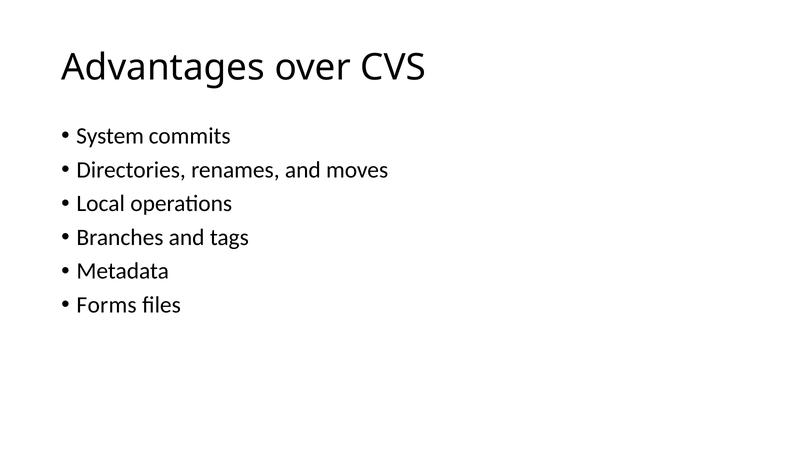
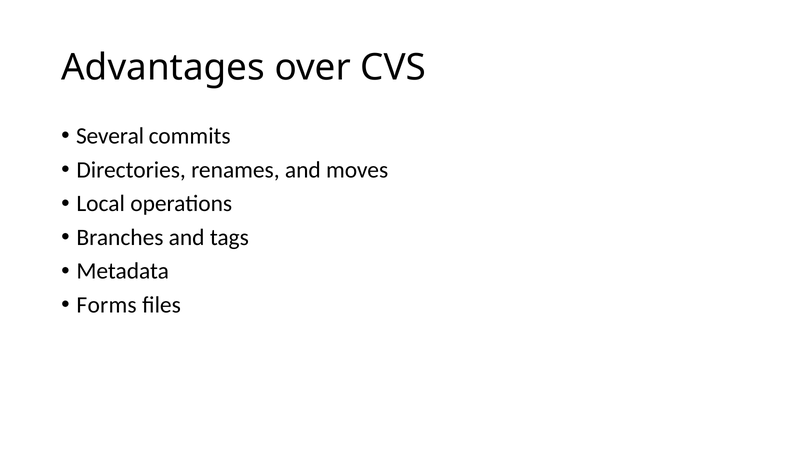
System: System -> Several (110, 136)
